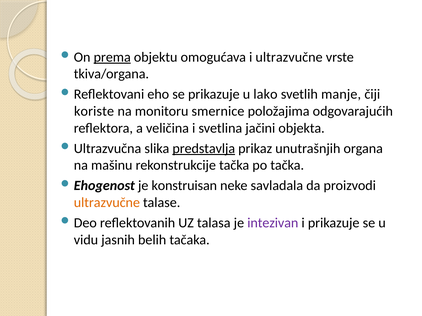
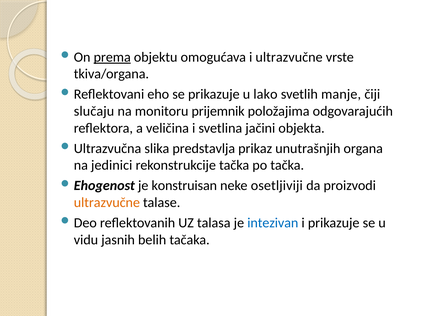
koriste: koriste -> slučaju (94, 111)
smernice: smernice -> prijemnik (218, 111)
predstavlja underline: present -> none (204, 149)
mašinu: mašinu -> jedinici (112, 166)
savladala: savladala -> osetljiviji (277, 186)
intezivan colour: purple -> blue (273, 223)
